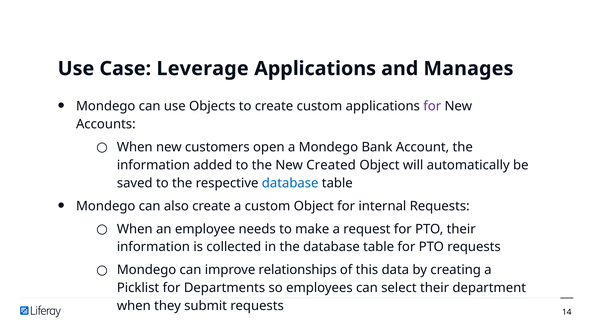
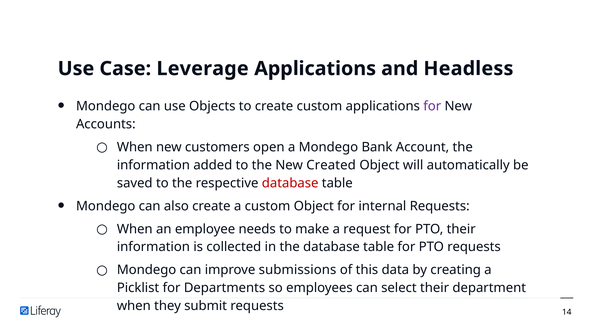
Manages: Manages -> Headless (468, 69)
database colour: blue -> red (290, 183)
relationships: relationships -> submissions (298, 270)
